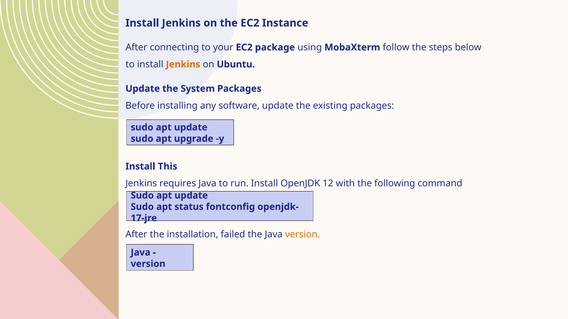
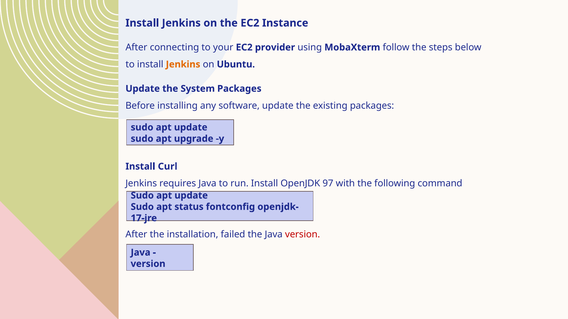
package: package -> provider (275, 47)
This: This -> Curl (168, 167)
12: 12 -> 97 (328, 184)
version colour: orange -> red (303, 235)
